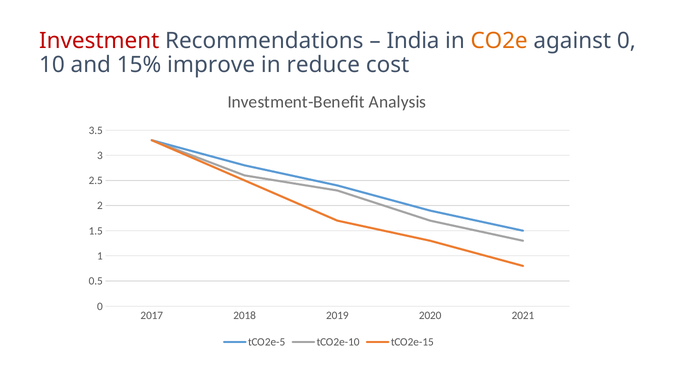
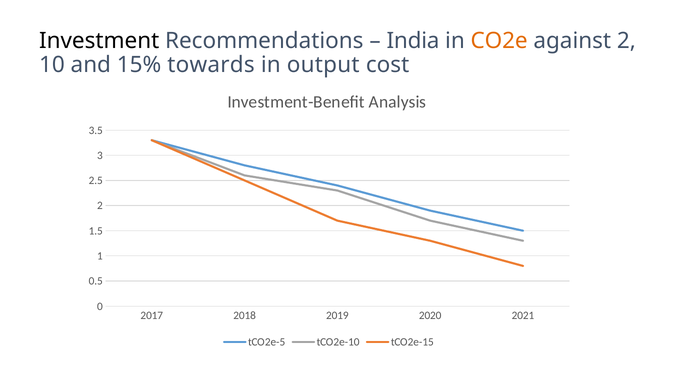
Investment colour: red -> black (99, 41)
against 0: 0 -> 2 (626, 41)
improve: improve -> towards (211, 65)
reduce: reduce -> output (323, 65)
